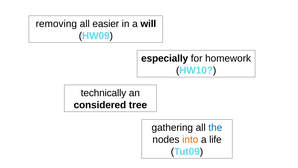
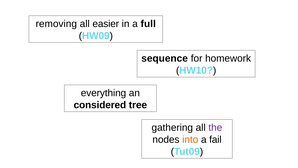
will: will -> full (148, 24)
especially: especially -> sequence (165, 58)
technically: technically -> everything (104, 93)
the colour: blue -> purple (215, 127)
life: life -> fail (215, 139)
